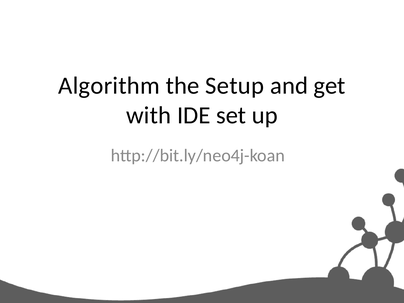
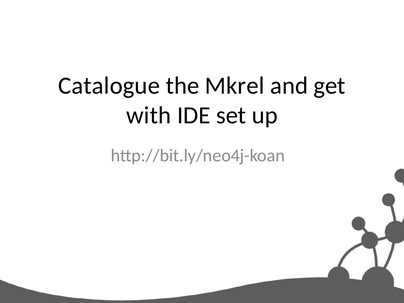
Algorithm: Algorithm -> Catalogue (109, 86)
Setup: Setup -> Mkrel (235, 86)
